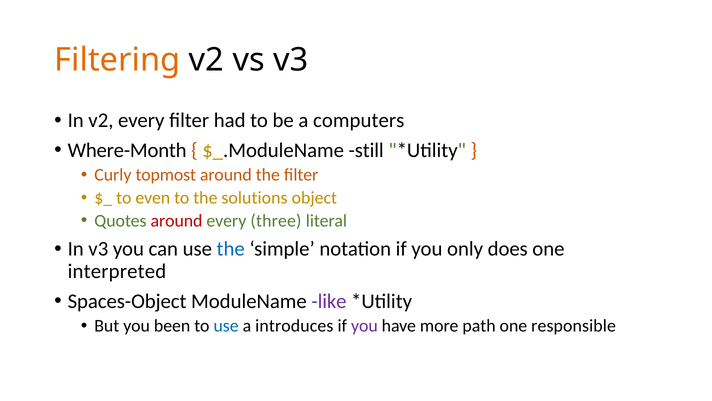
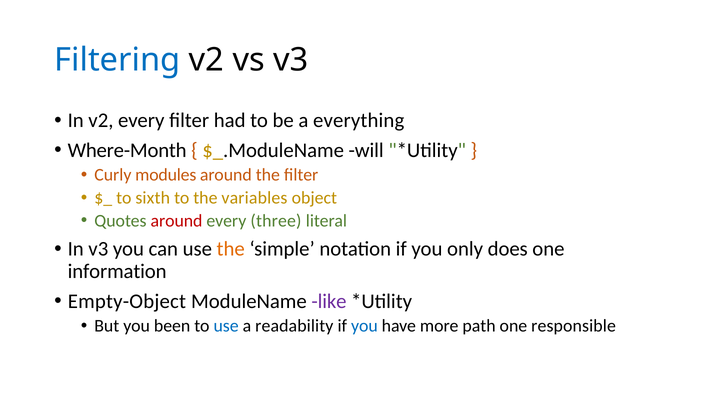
Filtering colour: orange -> blue (117, 60)
computers: computers -> everything (359, 120)
still: still -> will (366, 150)
topmost: topmost -> modules (166, 175)
even: even -> sixth (153, 198)
solutions: solutions -> variables (254, 198)
the colour: blue -> orange (231, 249)
interpreted: interpreted -> information (117, 271)
Spaces-Object: Spaces-Object -> Empty-Object (127, 301)
introduces: introduces -> readability (294, 325)
you colour: purple -> blue (364, 325)
